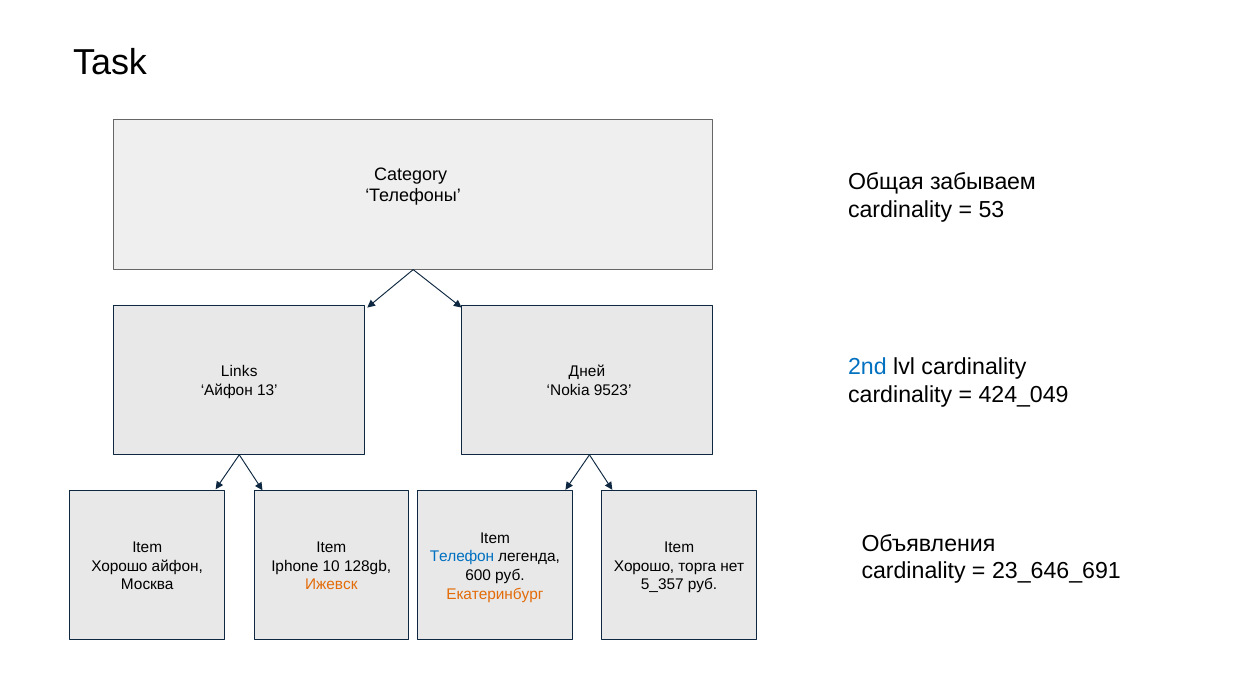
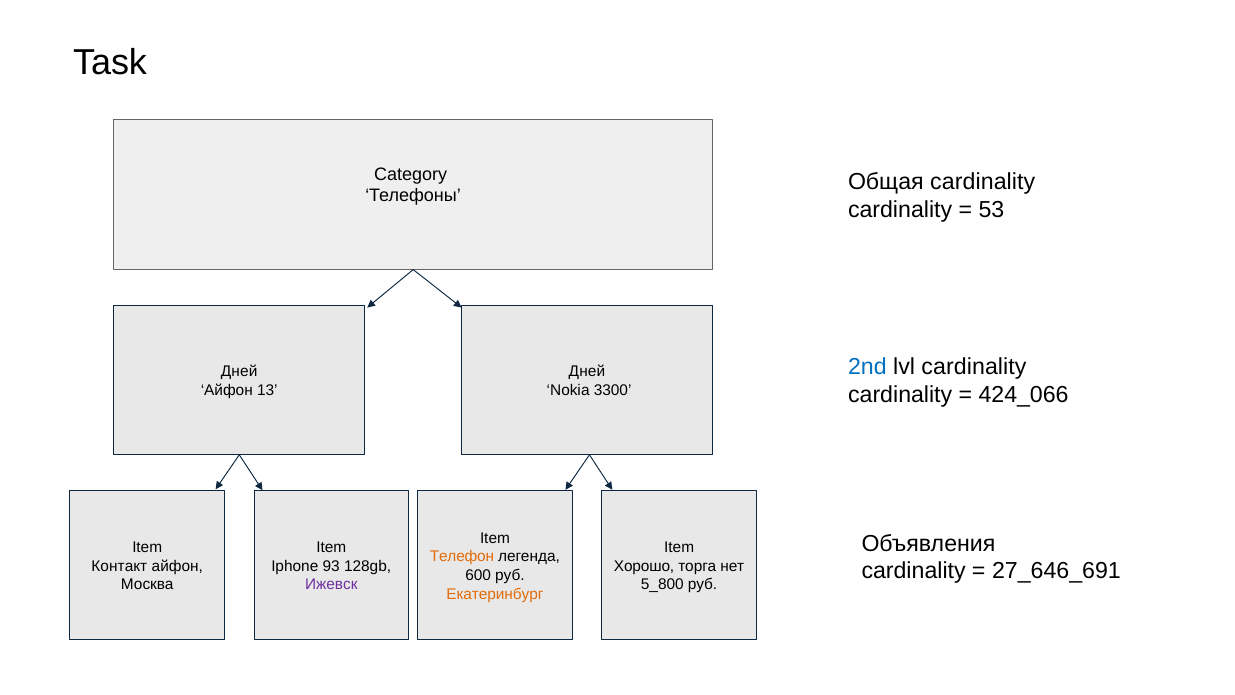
Общая забываем: забываем -> cardinality (983, 182)
Links: Links -> Дней (239, 372)
9523: 9523 -> 3300 (613, 390)
424_049: 424_049 -> 424_066 (1024, 395)
Телефон colour: blue -> orange (462, 557)
Хорошо: Хорошо -> Контакт (119, 566)
10: 10 -> 93 (331, 566)
23_646_691: 23_646_691 -> 27_646_691 (1056, 571)
Ижевск colour: orange -> purple (331, 584)
5_357: 5_357 -> 5_800 (662, 584)
